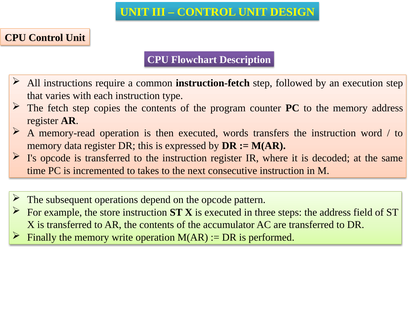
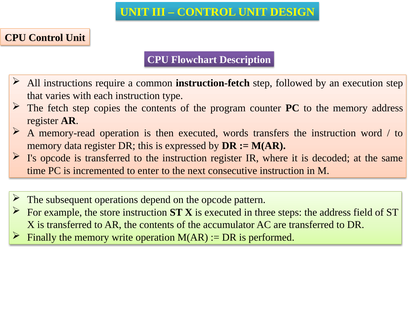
takes: takes -> enter (148, 171)
